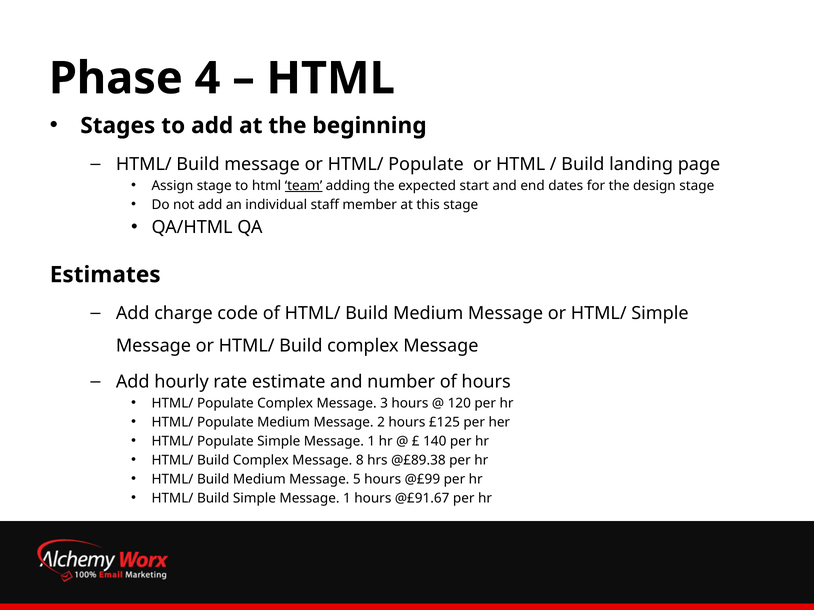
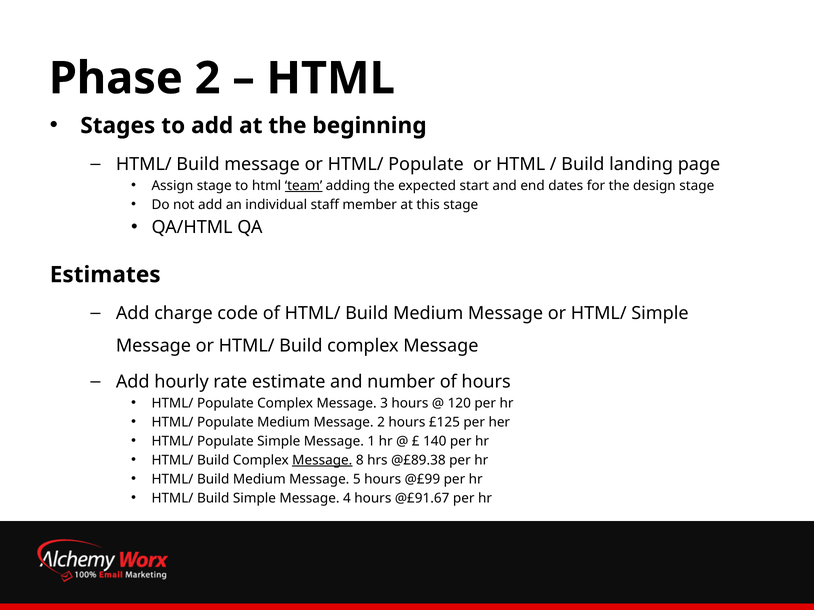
Phase 4: 4 -> 2 (208, 78)
Message underline: none -> present (322, 461)
Build Simple Message 1: 1 -> 4 (347, 499)
